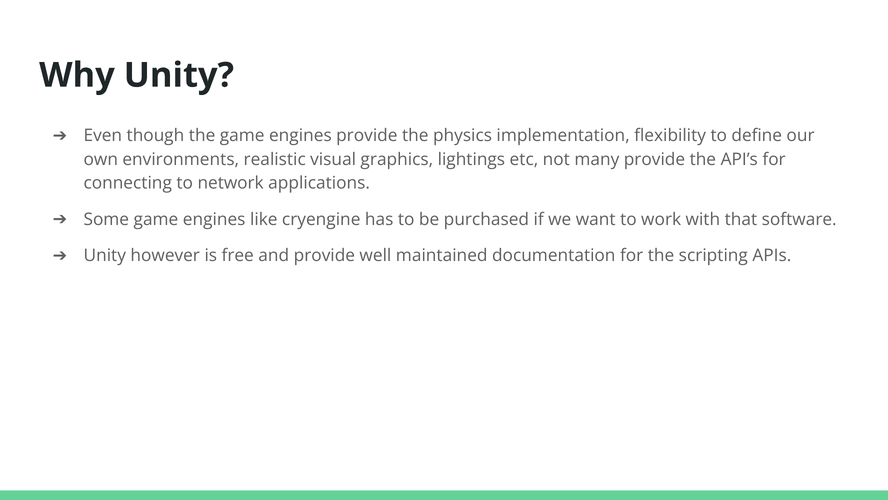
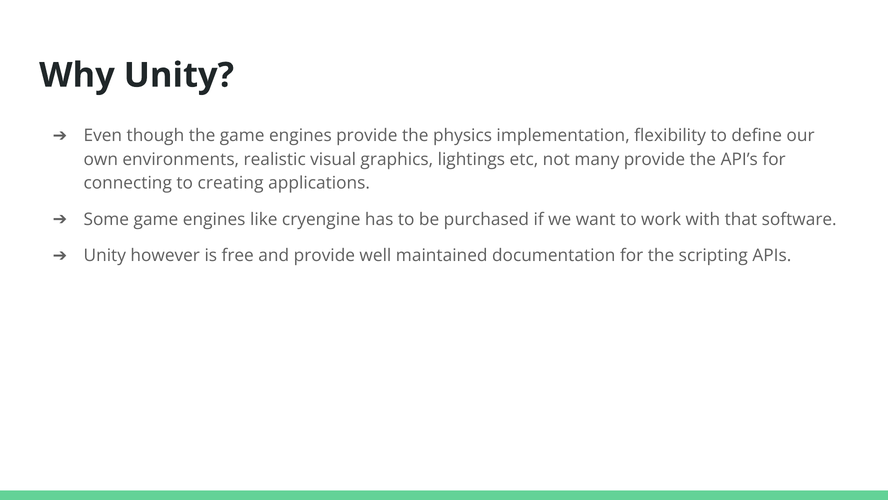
network: network -> creating (231, 183)
